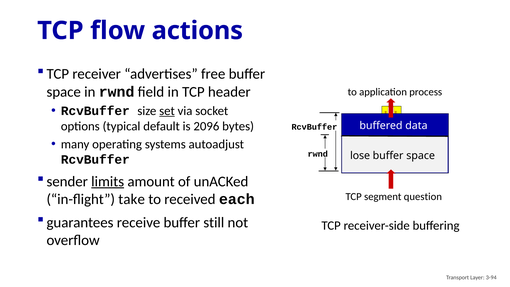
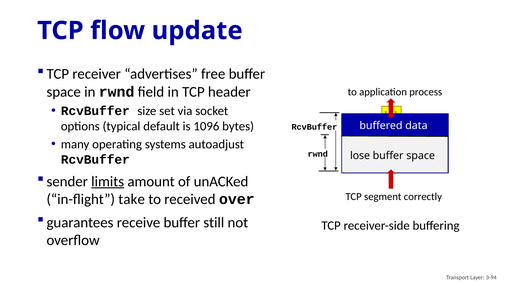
actions: actions -> update (197, 31)
set underline: present -> none (167, 111)
2096: 2096 -> 1096 (206, 126)
question: question -> correctly (423, 197)
each: each -> over (237, 199)
